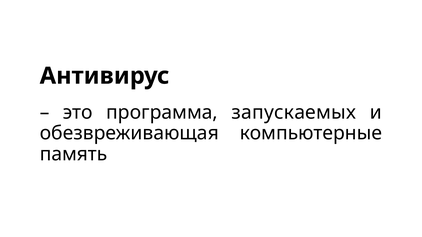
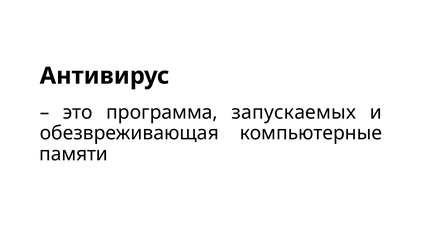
память: память -> памяти (74, 154)
